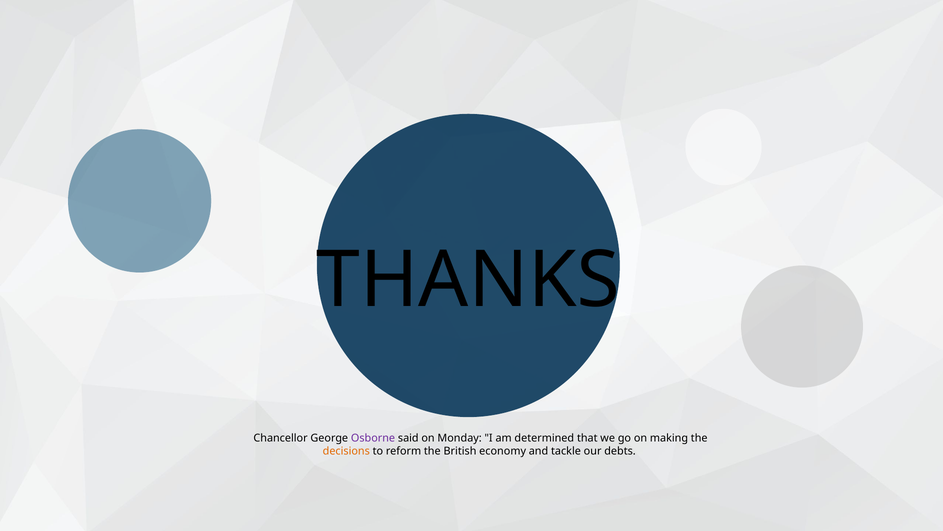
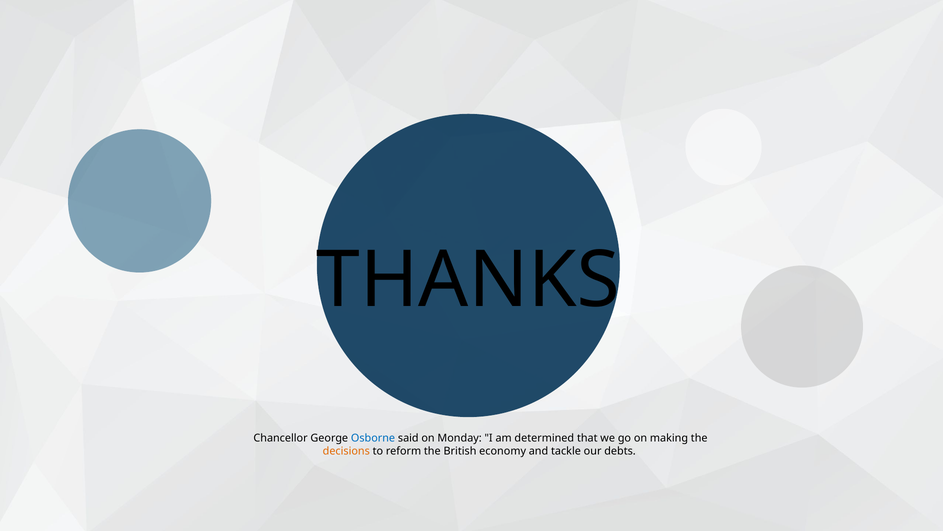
Osborne colour: purple -> blue (373, 438)
